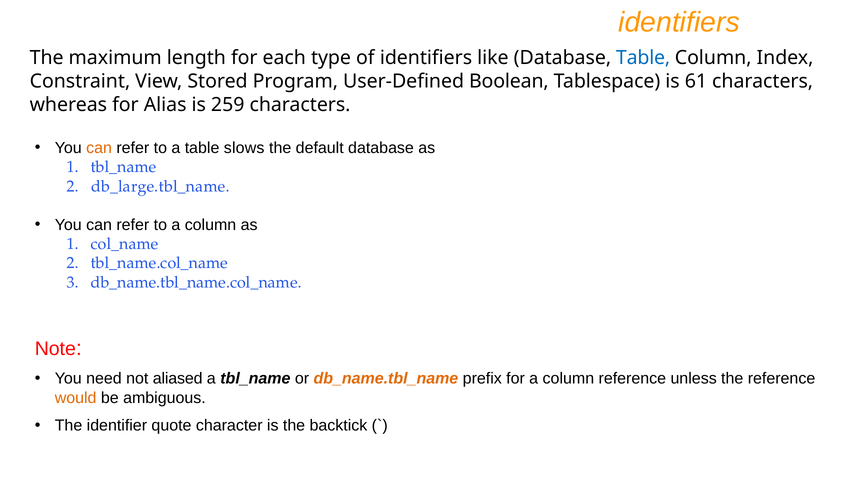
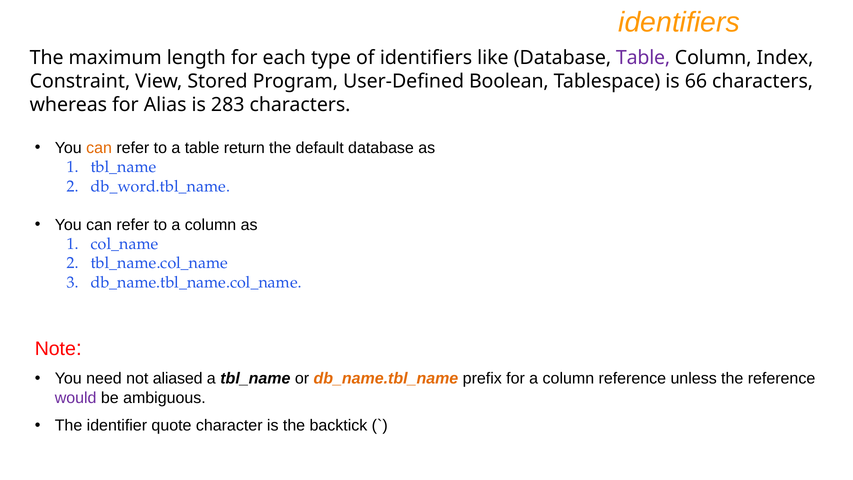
Table colour: blue -> purple (643, 58)
61: 61 -> 66 (696, 81)
259: 259 -> 283 (228, 105)
slows: slows -> return (244, 148)
db_large.tbl_name: db_large.tbl_name -> db_word.tbl_name (160, 186)
would colour: orange -> purple (76, 398)
